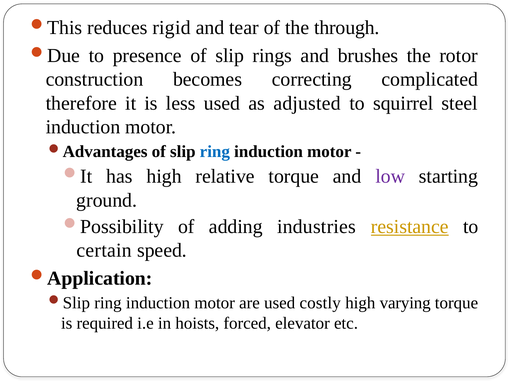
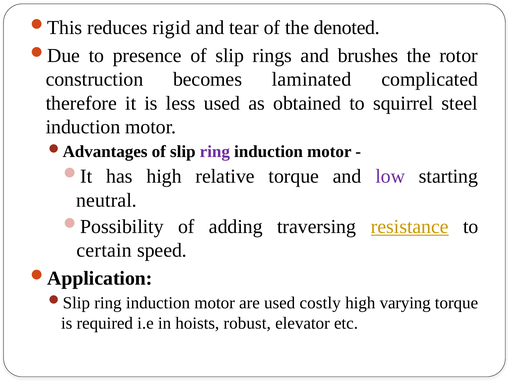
through: through -> denoted (347, 28)
correcting: correcting -> laminated (312, 79)
adjusted: adjusted -> obtained (307, 103)
ring colour: blue -> purple (215, 151)
ground: ground -> neutral (107, 200)
industries: industries -> traversing (317, 226)
forced: forced -> robust (247, 323)
